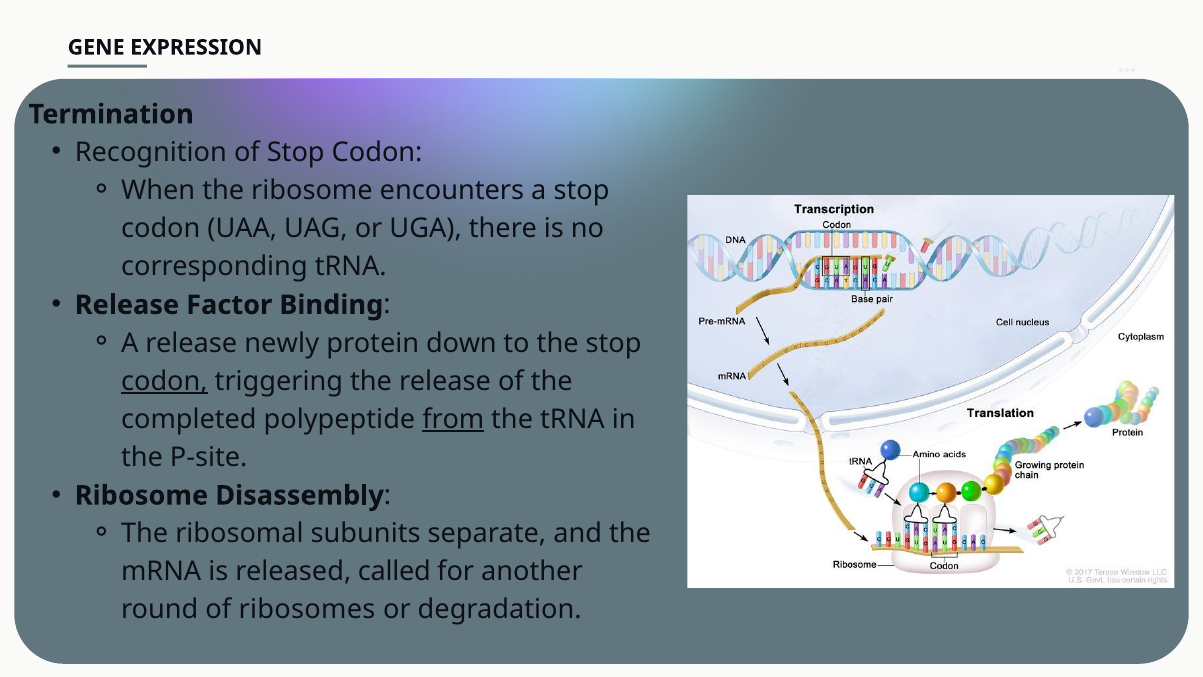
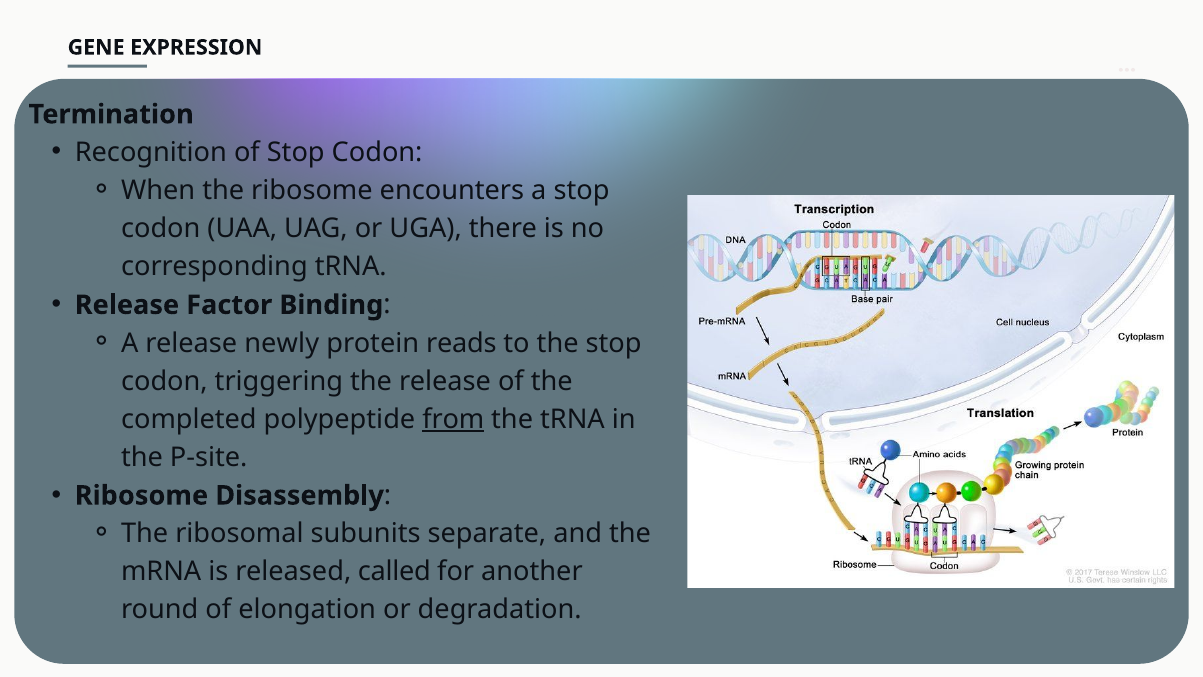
down: down -> reads (461, 343)
codon underline: present -> none (164, 381)
ribosomes: ribosomes -> elongation (307, 610)
